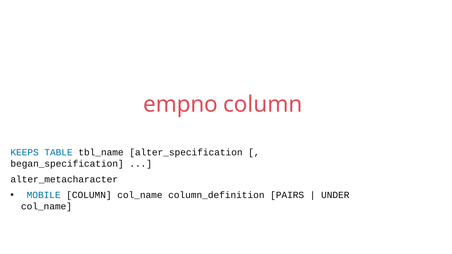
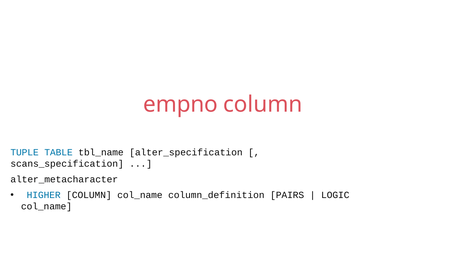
KEEPS: KEEPS -> TUPLE (25, 152)
began_specification: began_specification -> scans_specification (67, 164)
MOBILE: MOBILE -> HIGHER (44, 195)
UNDER: UNDER -> LOGIC (335, 195)
